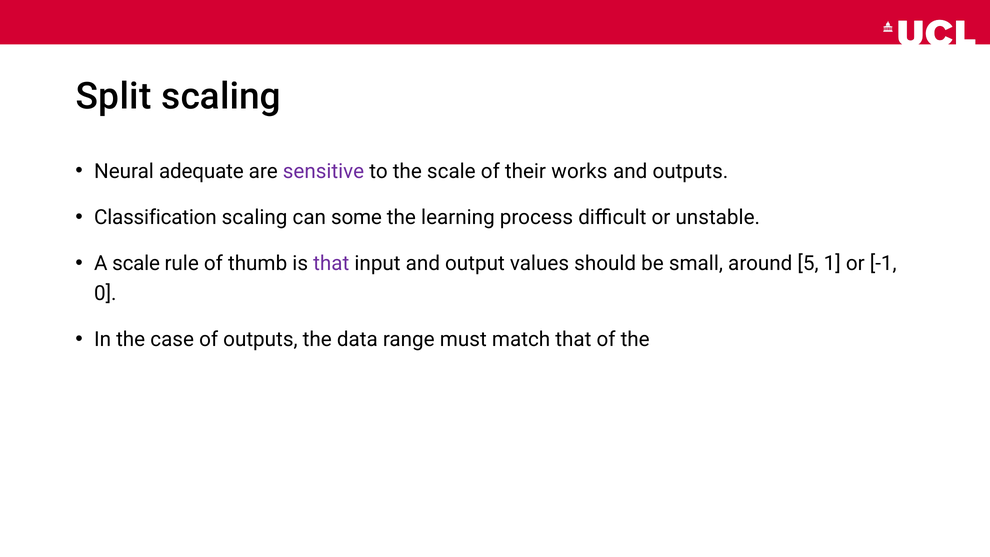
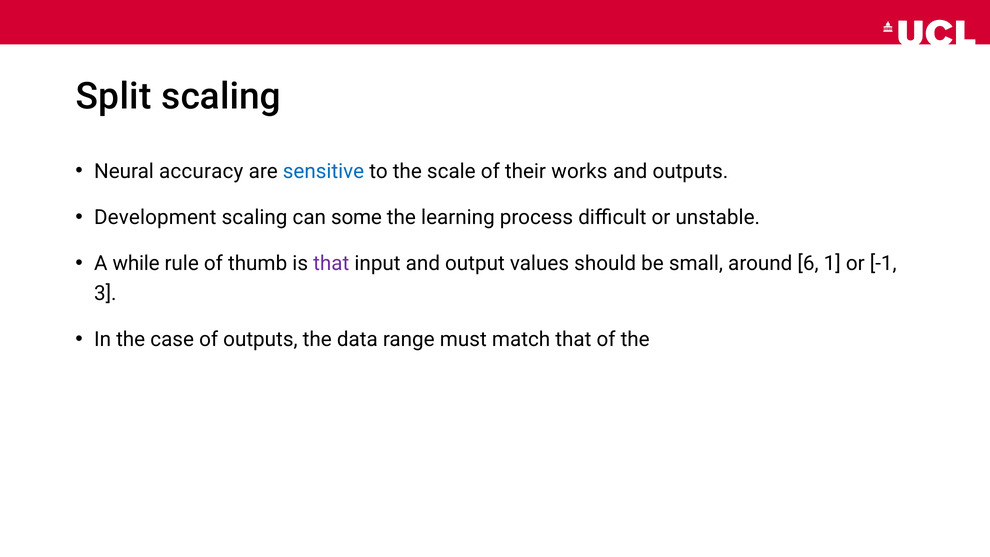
adequate: adequate -> accuracy (201, 171)
sensitive colour: purple -> blue (323, 171)
Classification: Classification -> Development (155, 217)
A scale: scale -> while (136, 264)
5: 5 -> 6 (808, 264)
0: 0 -> 3 (105, 293)
